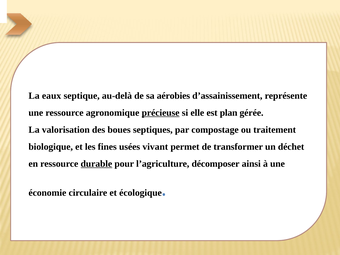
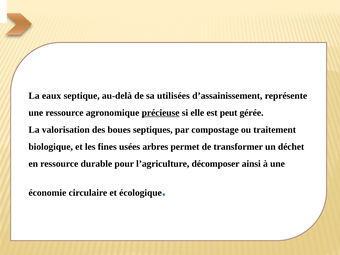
aérobies: aérobies -> utilisées (173, 96)
plan: plan -> peut (229, 113)
vivant: vivant -> arbres (155, 147)
durable underline: present -> none (96, 164)
